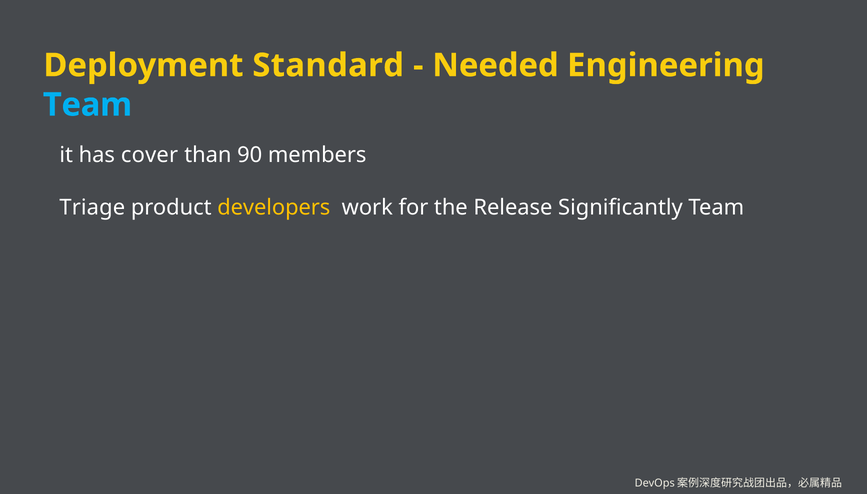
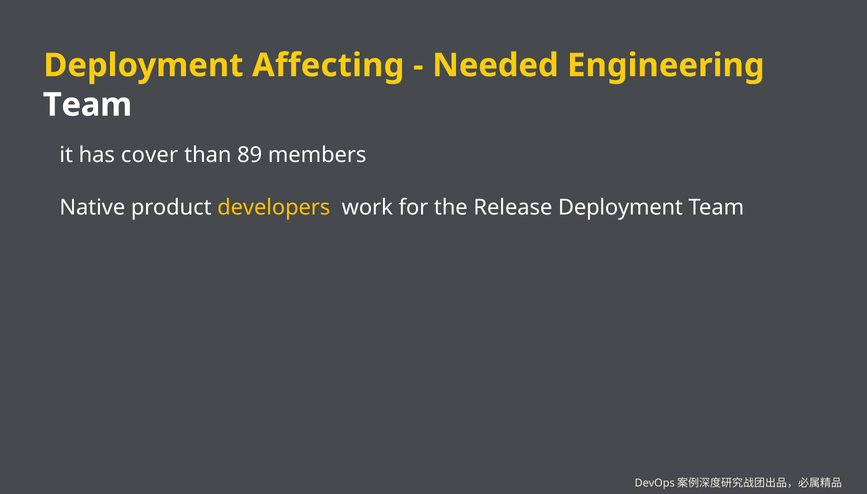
Standard: Standard -> Affecting (328, 65)
Team colour: light blue -> white (87, 105)
90: 90 -> 89 (250, 155)
Triage: Triage -> Native (92, 208)
Release Significantly: Significantly -> Deployment (621, 208)
